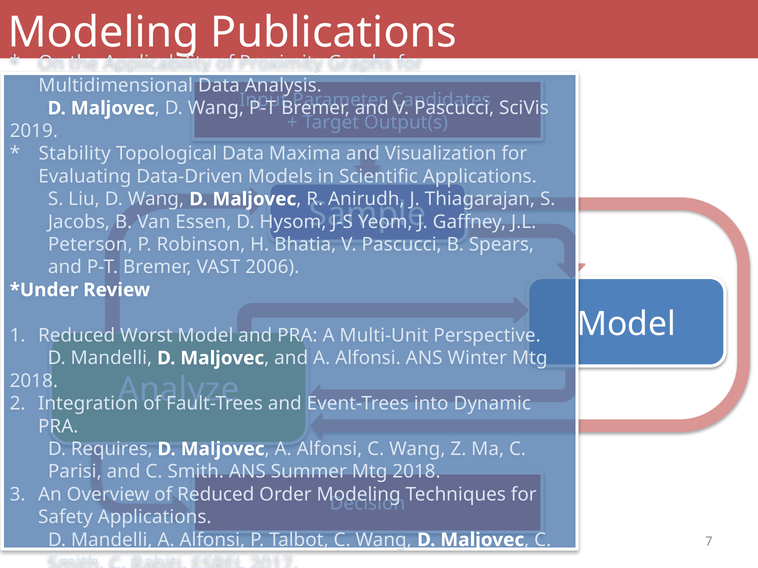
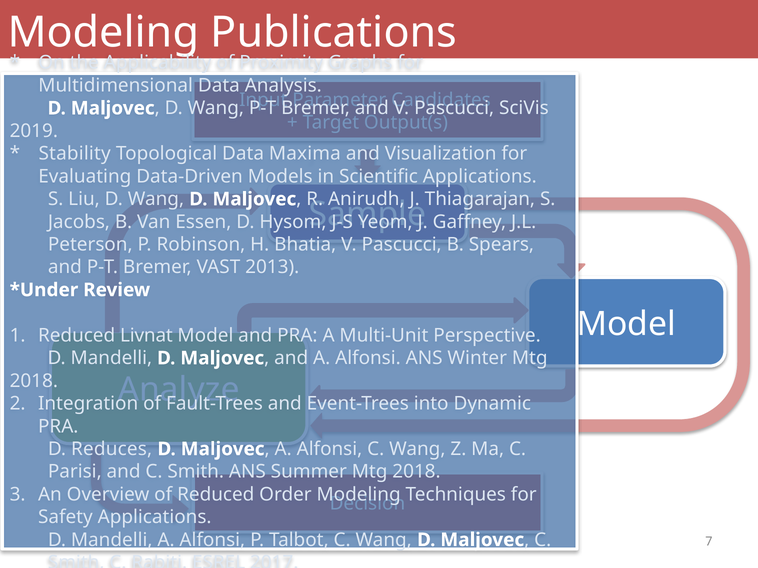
2006: 2006 -> 2013 (272, 267)
Worst: Worst -> Livnat (146, 336)
Requires: Requires -> Reduces (112, 449)
